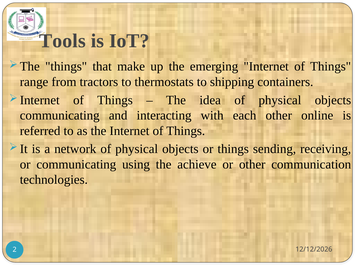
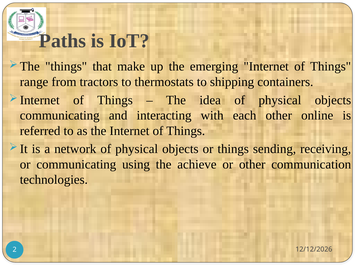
Tools: Tools -> Paths (63, 41)
